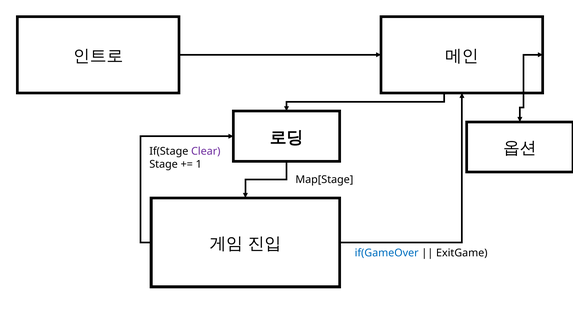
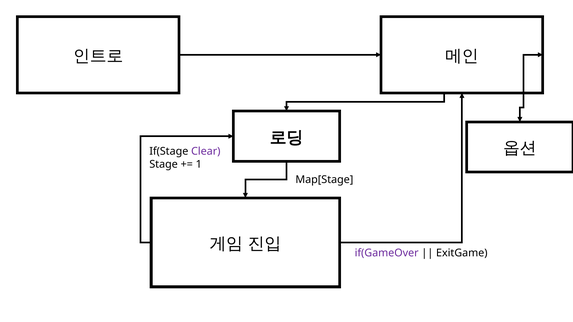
if(GameOver colour: blue -> purple (387, 253)
